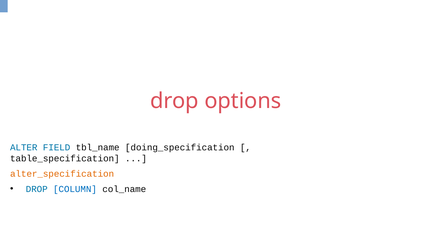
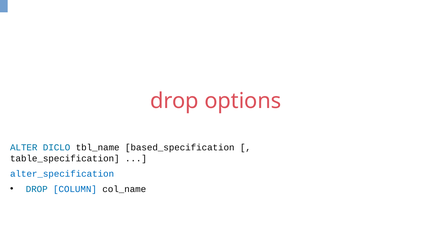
FIELD: FIELD -> DICLO (57, 147)
doing_specification: doing_specification -> based_specification (180, 147)
alter_specification colour: orange -> blue (62, 174)
